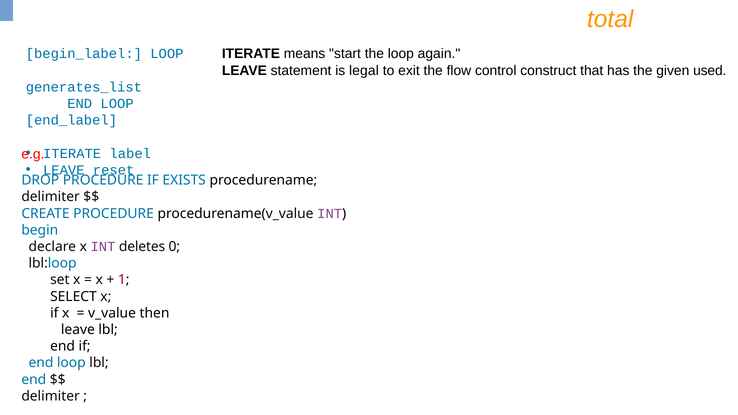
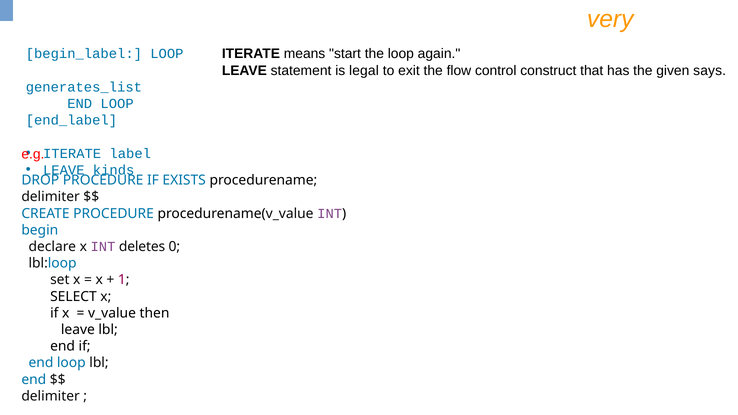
total: total -> very (610, 19)
used: used -> says (710, 71)
reset: reset -> kinds (114, 170)
